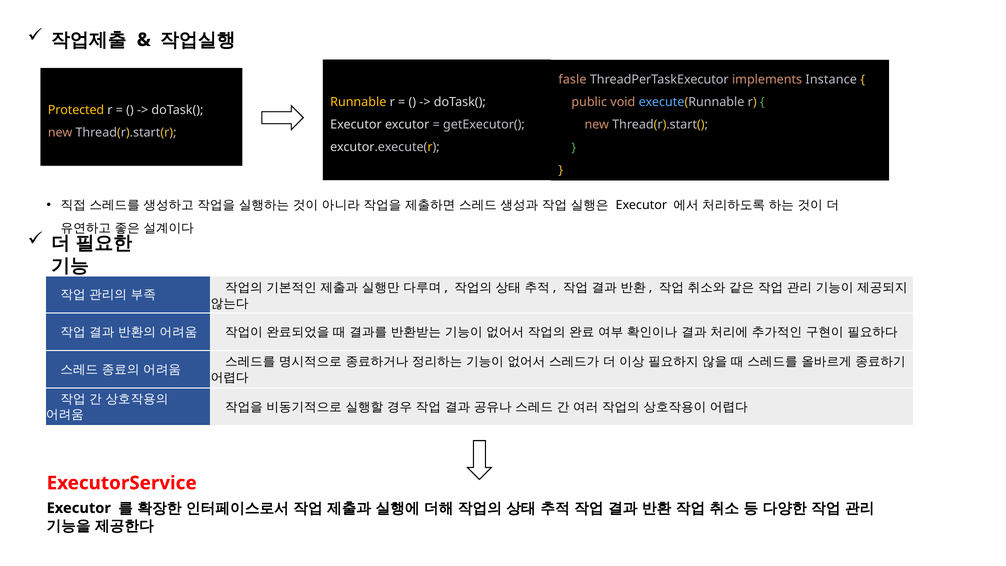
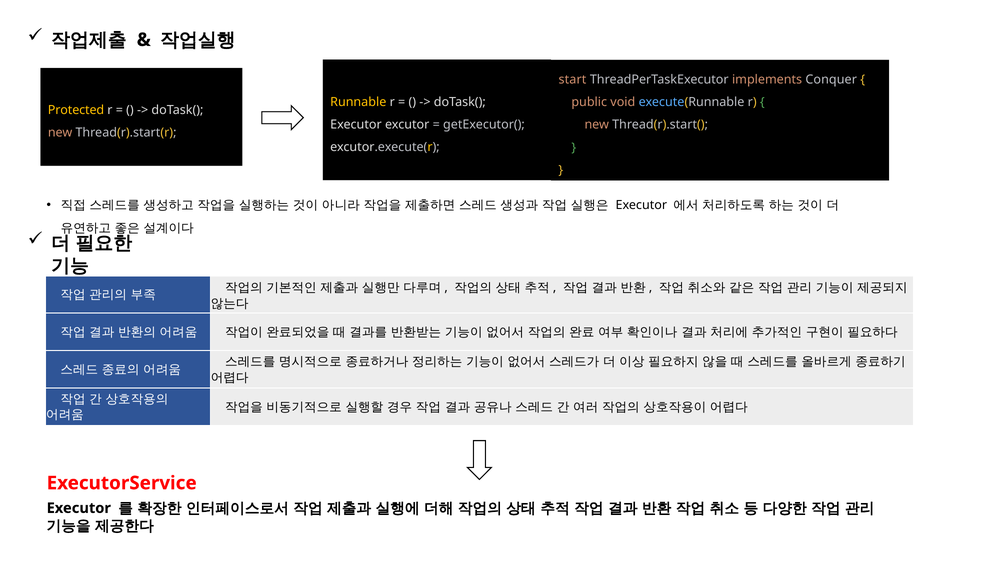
fasle: fasle -> start (572, 80)
Instance: Instance -> Conquer (831, 80)
